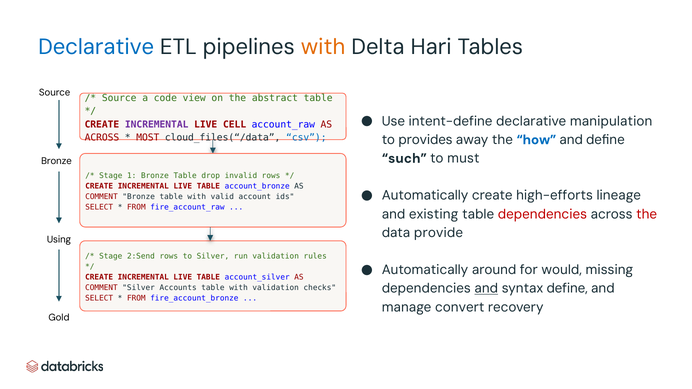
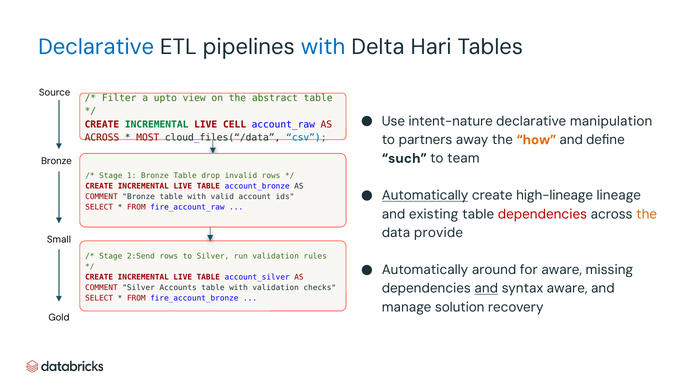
with colour: orange -> blue (323, 47)
Source: Source -> Filter (119, 98)
code: code -> upto (165, 98)
intent-define: intent-define -> intent-nature (451, 121)
INCREMENTAL colour: purple -> green (157, 125)
provides: provides -> partners (425, 140)
how colour: blue -> orange (536, 140)
must: must -> team (463, 158)
Automatically underline: none -> present (425, 196)
high-efforts: high-efforts -> high-lineage (555, 196)
the colour: red -> orange (647, 214)
Using: Using -> Small (59, 240)
for would: would -> aware (562, 270)
syntax define: define -> aware (567, 289)
convert: convert -> solution (460, 307)
